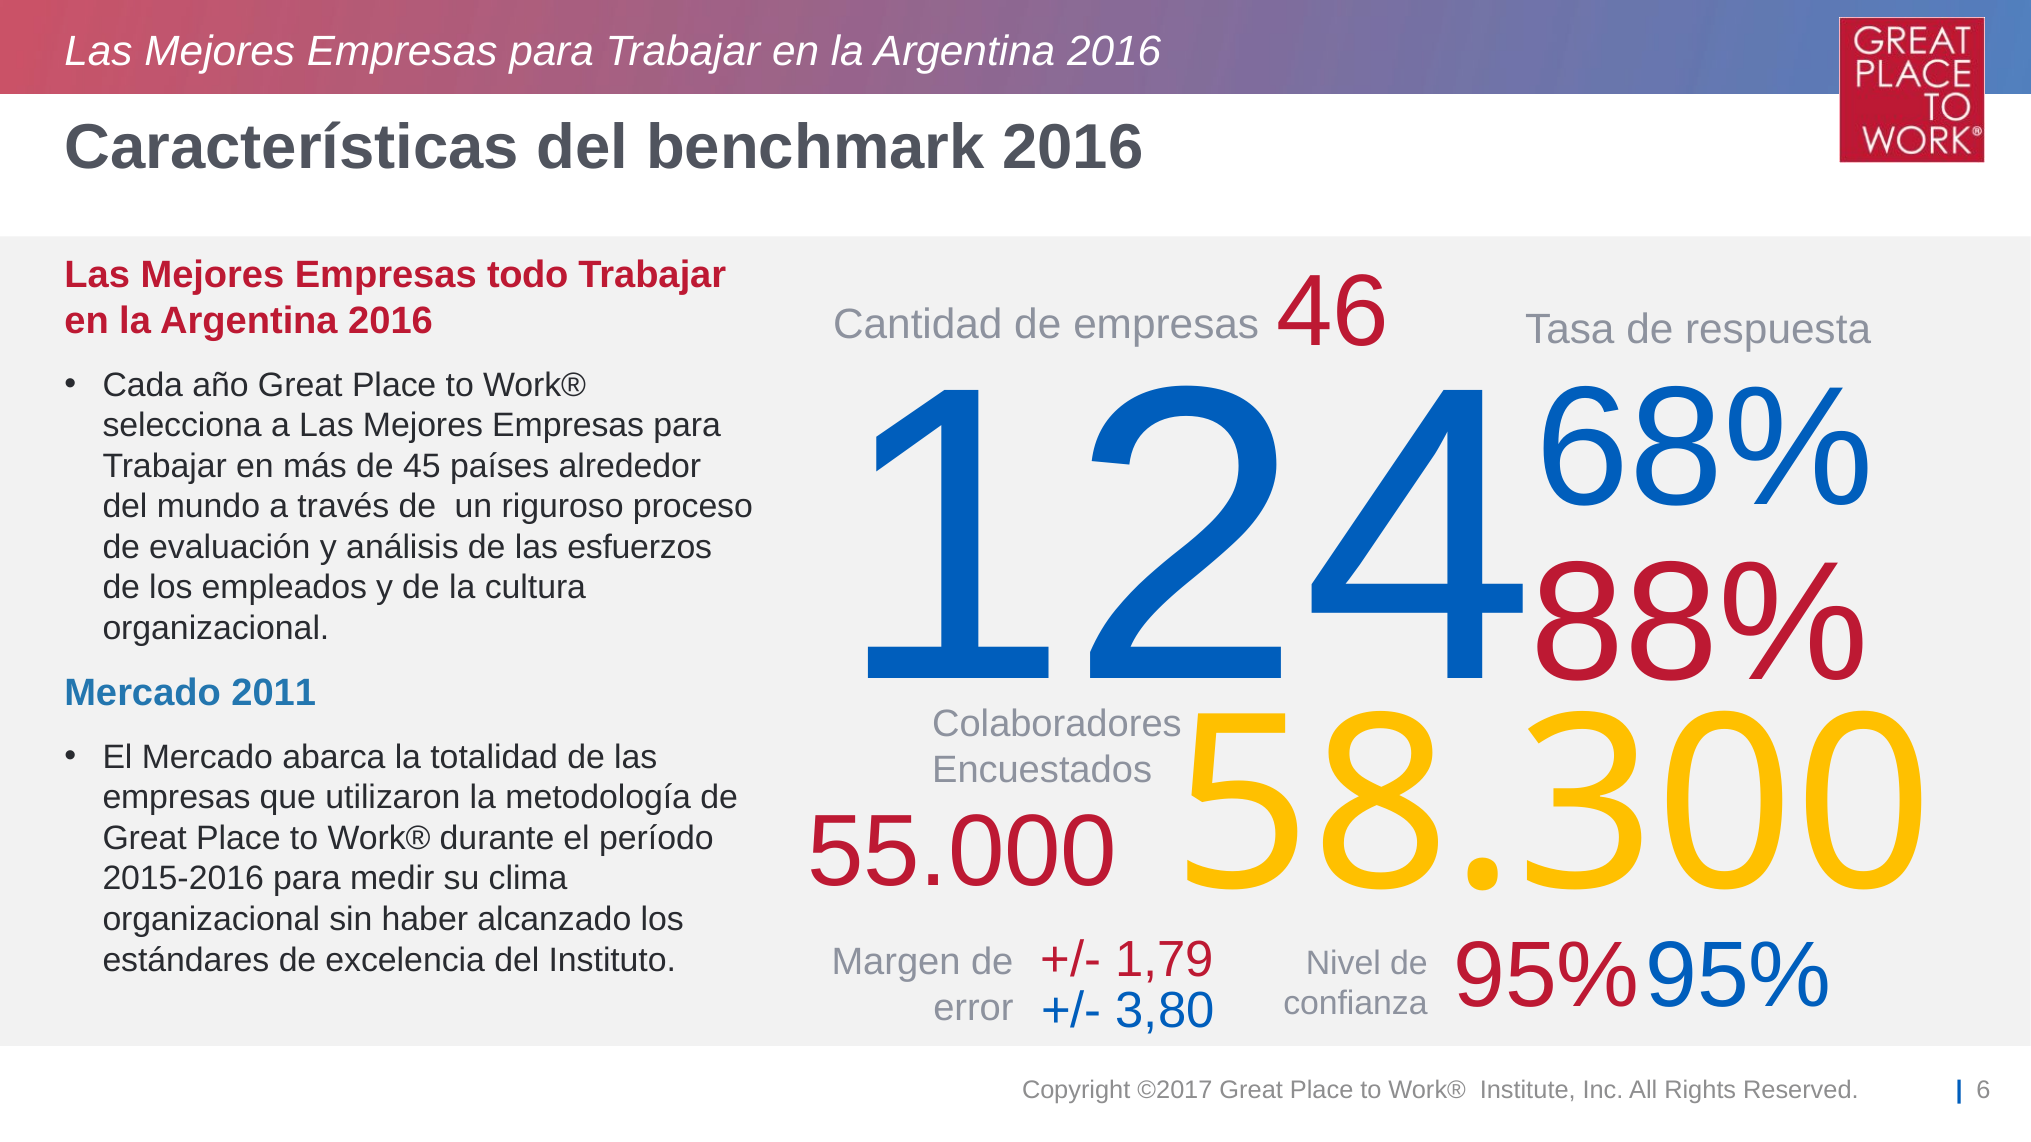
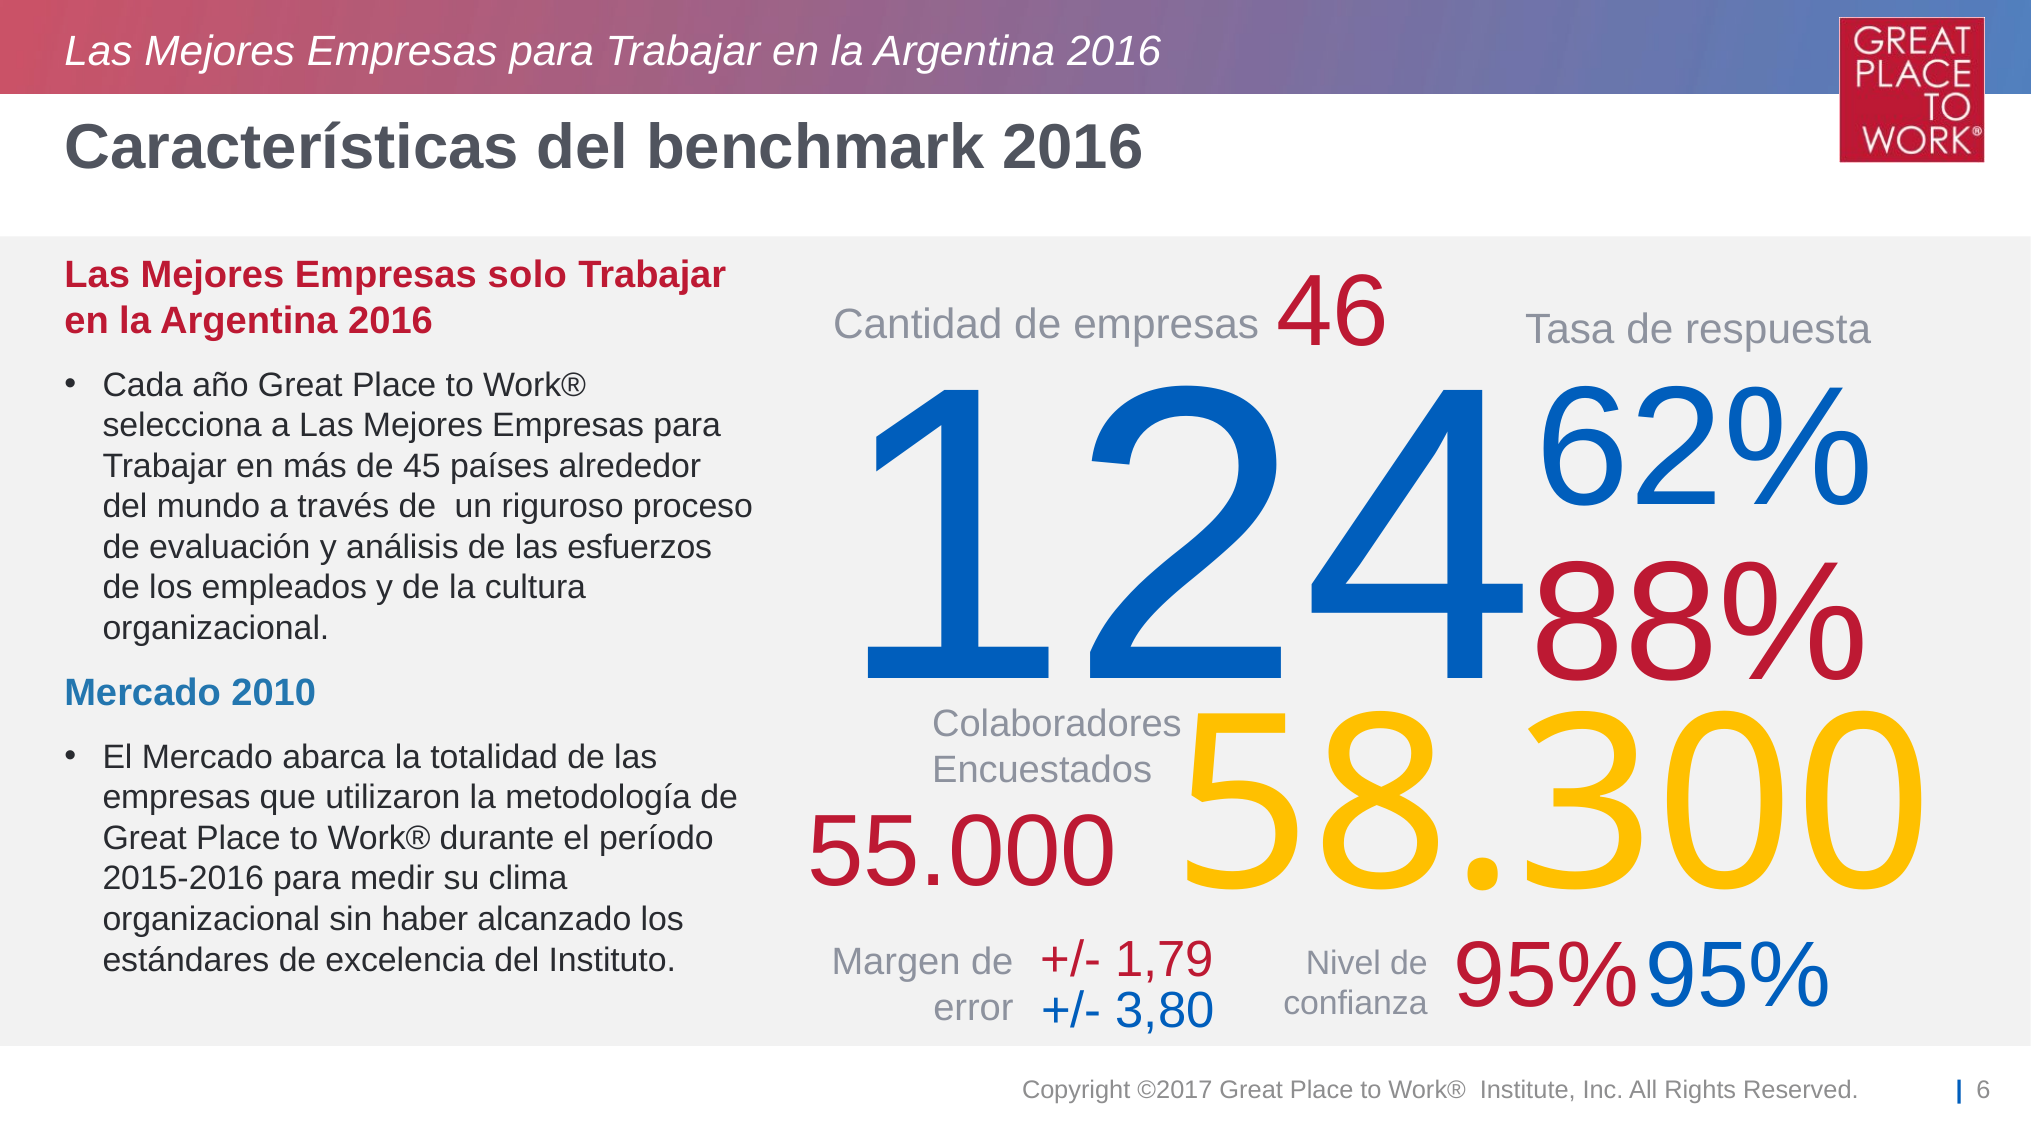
todo: todo -> solo (527, 275)
68%: 68% -> 62% (1705, 449)
2011: 2011 -> 2010 (274, 693)
